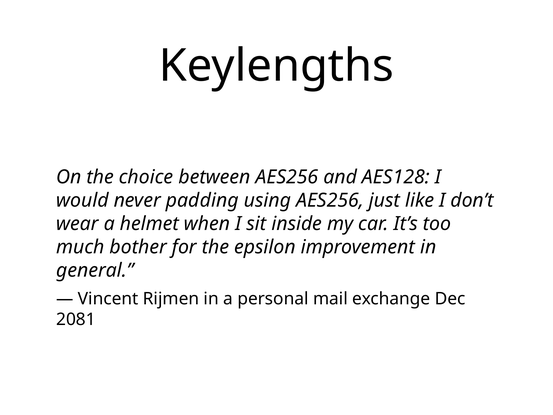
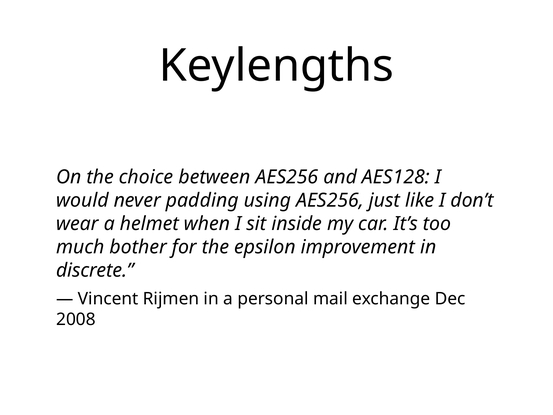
general: general -> discrete (95, 270)
2081: 2081 -> 2008 (76, 319)
